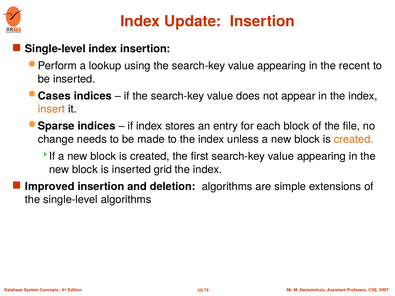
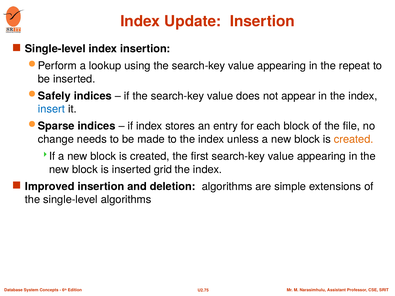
recent: recent -> repeat (354, 66)
Cases: Cases -> Safely (54, 96)
insert colour: orange -> blue (51, 109)
